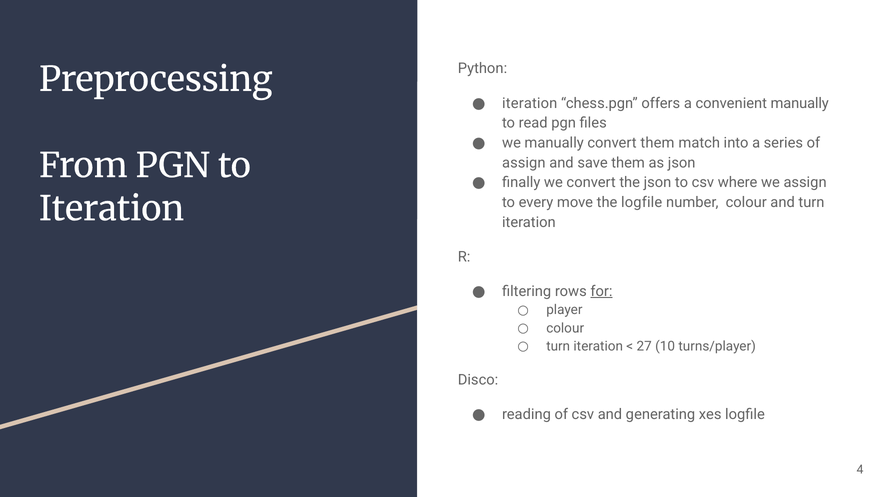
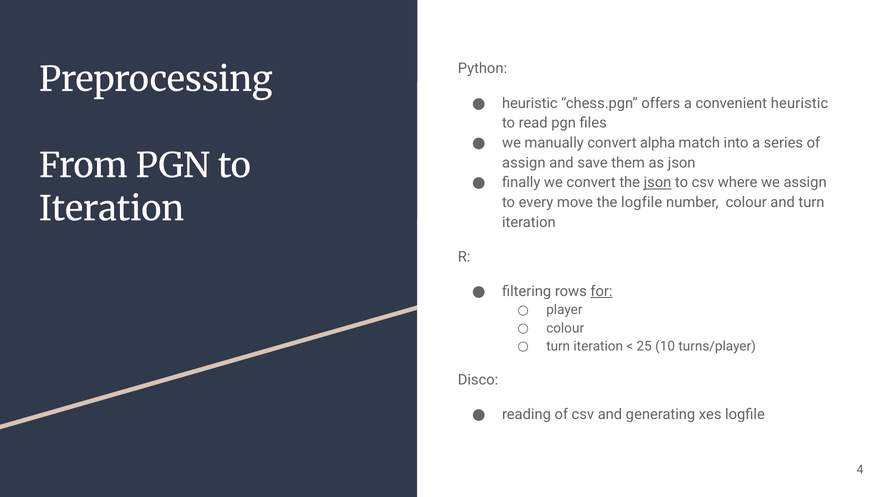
iteration: iteration -> heuristic (530, 103)
convenient manually: manually -> heuristic (800, 103)
convert them: them -> alpha (658, 143)
json underline: none -> present (658, 183)
27: 27 -> 25 (644, 346)
